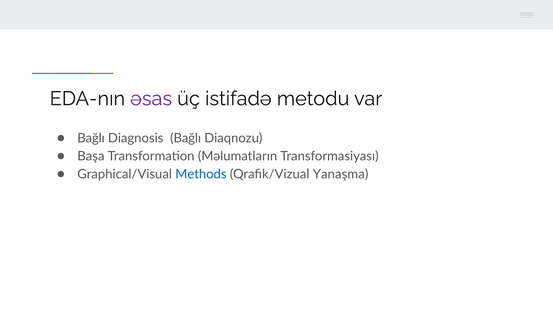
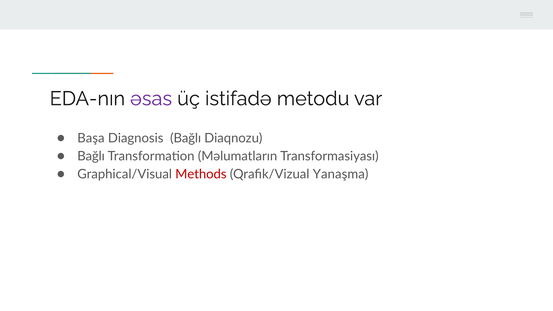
Bağlı: Bağlı -> Başa (91, 138)
Başa: Başa -> Bağlı (91, 156)
Methods colour: blue -> red (201, 174)
